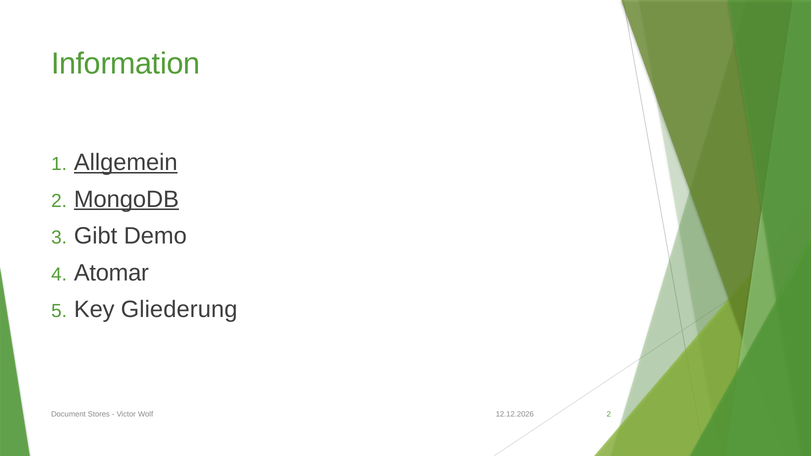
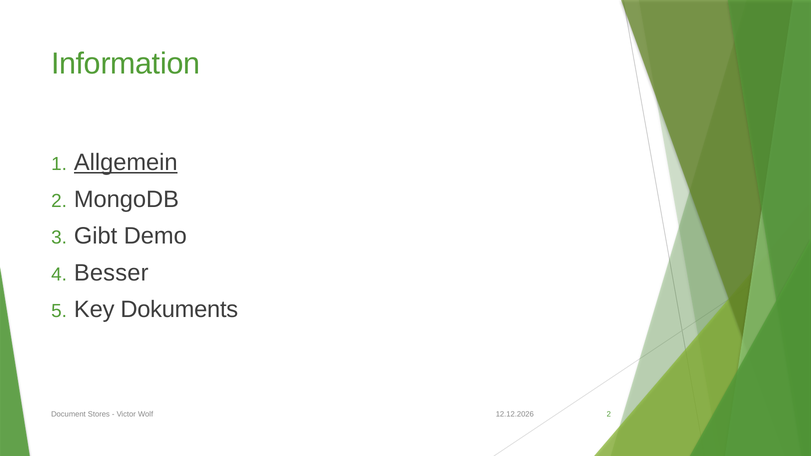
MongoDB underline: present -> none (126, 199)
Atomar: Atomar -> Besser (111, 273)
Gliederung: Gliederung -> Dokuments (179, 310)
